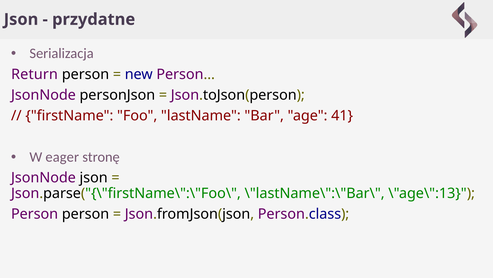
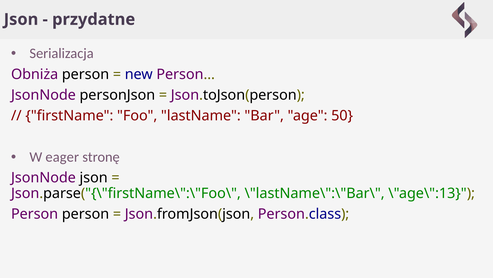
Return: Return -> Obniża (35, 74)
41: 41 -> 50 (342, 115)
